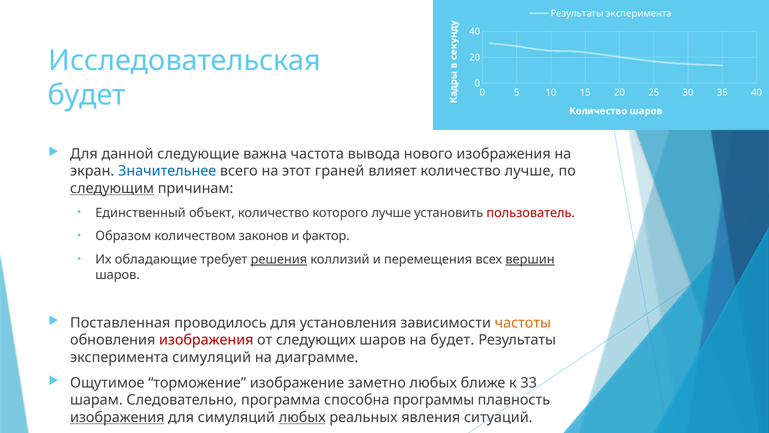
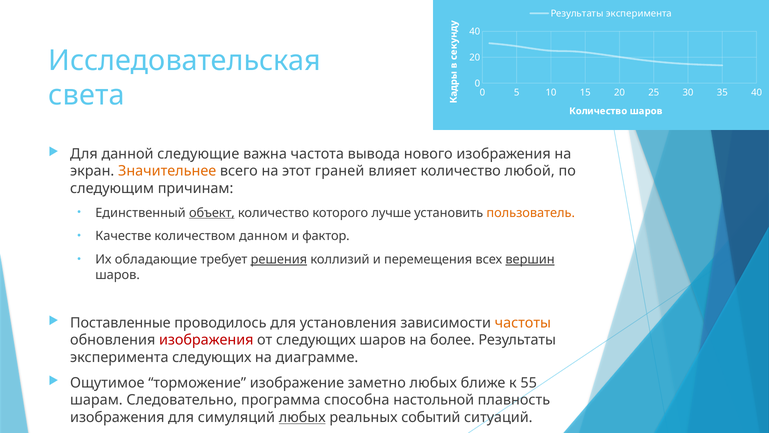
будет: будет -> света (87, 95)
Значительнее colour: blue -> orange (167, 171)
количество лучше: лучше -> любой (530, 171)
следующим underline: present -> none (112, 188)
объект underline: none -> present (212, 213)
пользователь colour: red -> orange (531, 213)
Образом: Образом -> Качестве (123, 236)
законов: законов -> данном (263, 236)
Поставленная: Поставленная -> Поставленные (120, 323)
на будет: будет -> более (452, 340)
эксперимента симуляций: симуляций -> следующих (212, 357)
33: 33 -> 55 (529, 383)
программы: программы -> настольной (434, 400)
изображения underline: present -> none (117, 417)
явления: явления -> событий (431, 417)
